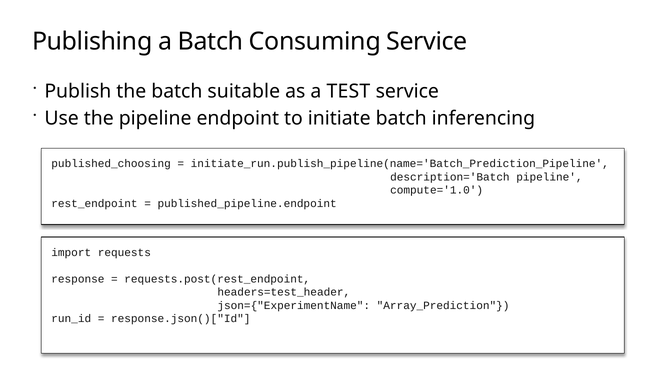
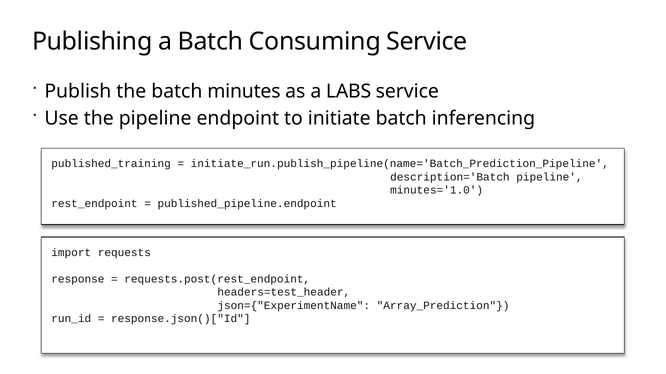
suitable: suitable -> minutes (244, 91)
TEST: TEST -> LABS (349, 91)
published_choosing: published_choosing -> published_training (111, 164)
compute='1.0: compute='1.0 -> minutes='1.0 (437, 190)
